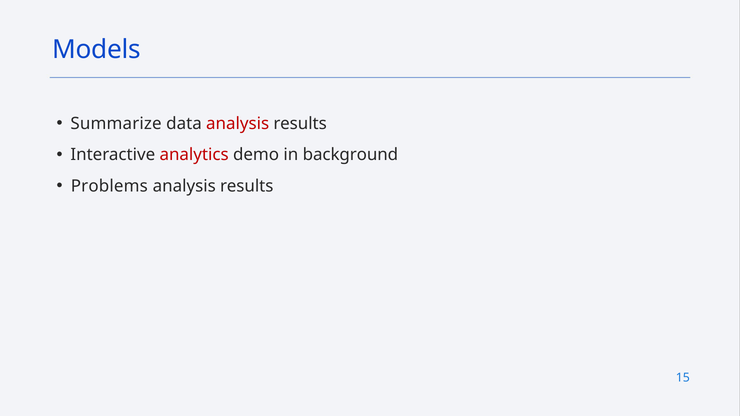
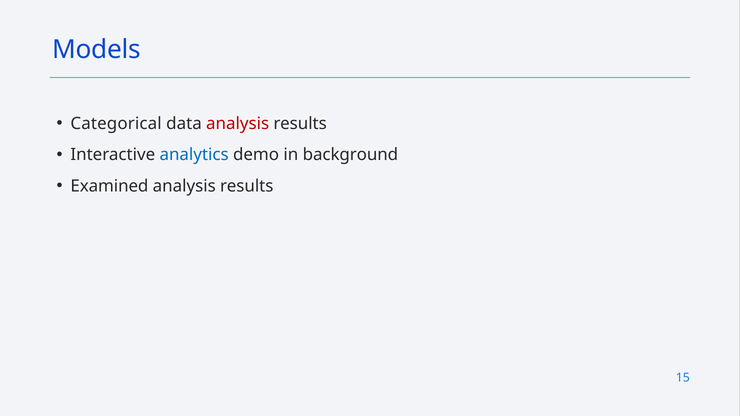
Summarize: Summarize -> Categorical (116, 124)
analytics colour: red -> blue (194, 155)
Problems: Problems -> Examined (109, 186)
